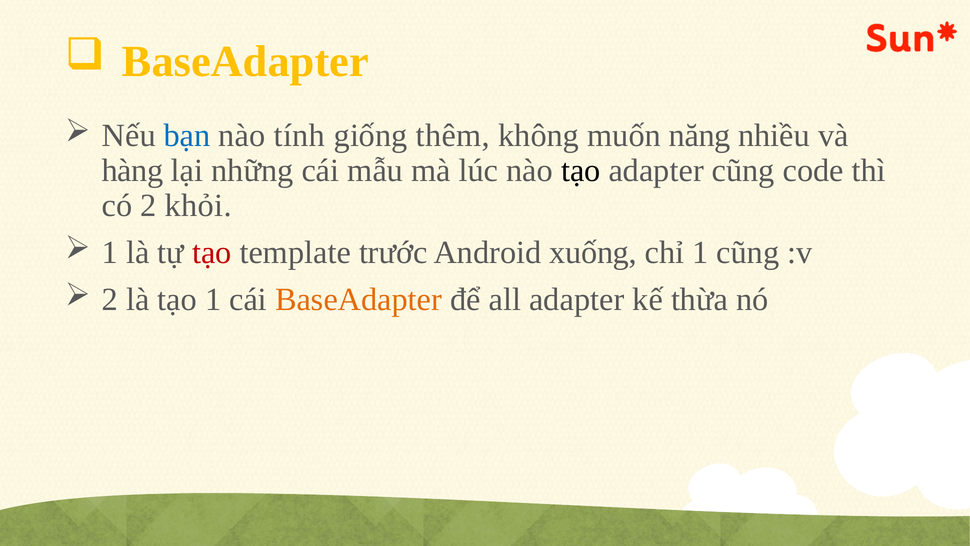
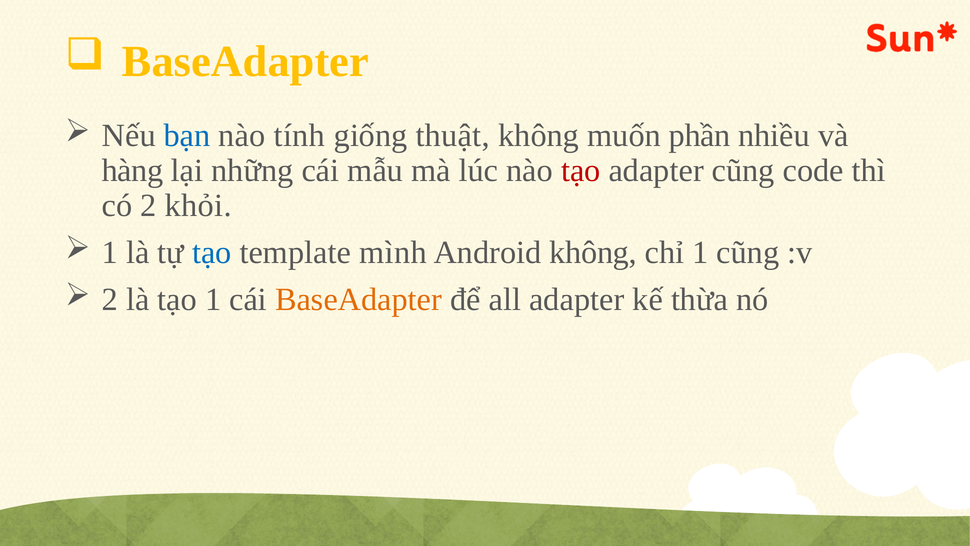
thêm: thêm -> thuật (453, 135)
năng: năng -> phần (700, 135)
tạo colour: black -> red (581, 170)
tạo colour: red -> blue (212, 252)
trước: trước -> mình (393, 252)
Android xuống: xuống -> không (593, 252)
